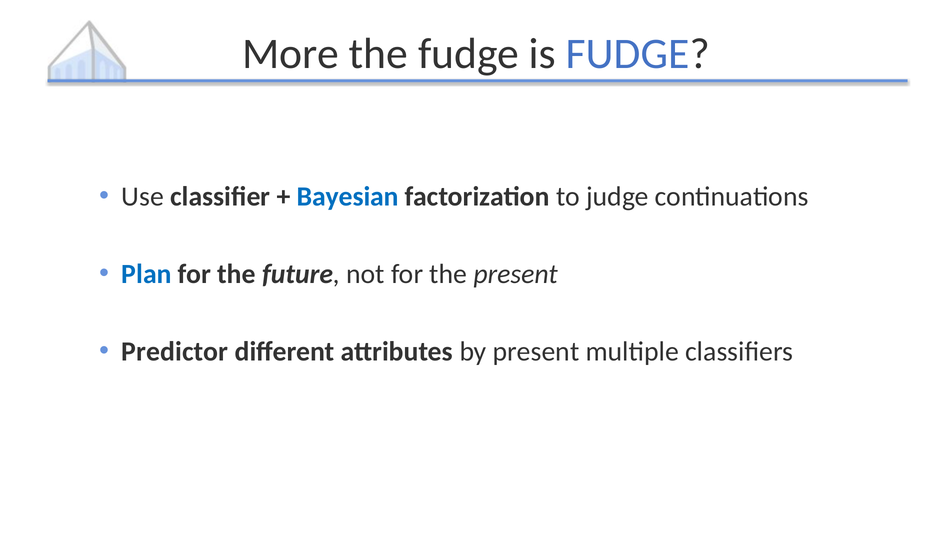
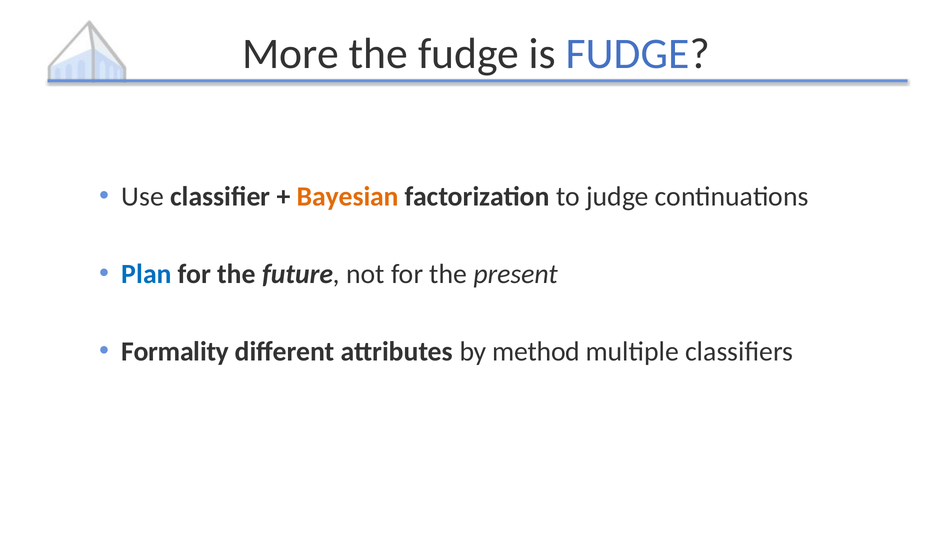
Bayesian colour: blue -> orange (348, 197)
Predictor: Predictor -> Formality (175, 352)
by present: present -> method (536, 352)
